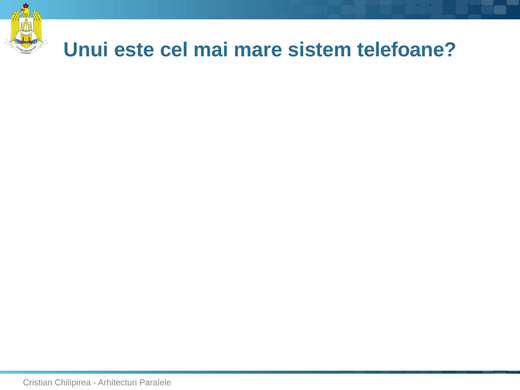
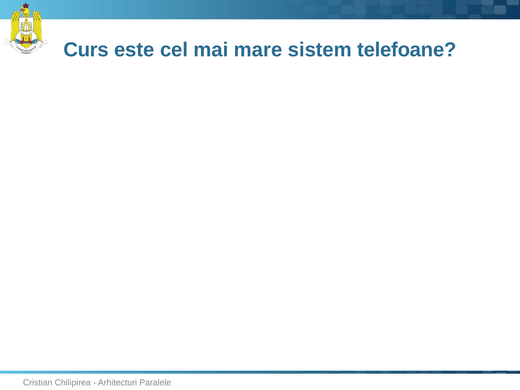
Unui: Unui -> Curs (86, 50)
